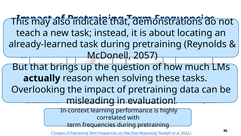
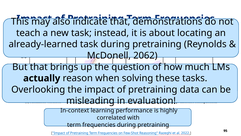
2057: 2057 -> 2062 (145, 55)
